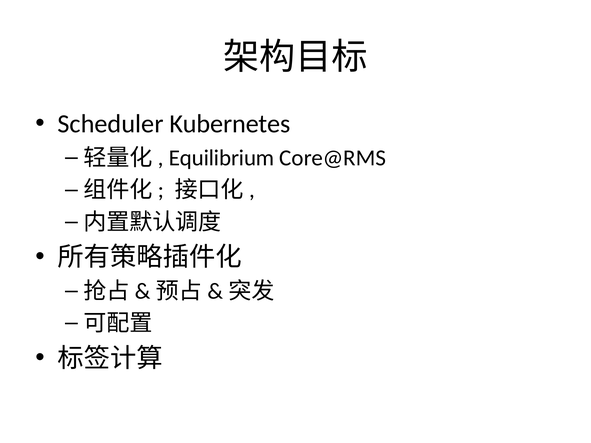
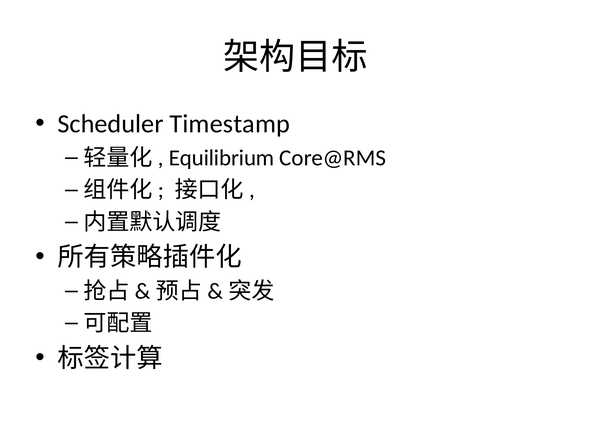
Kubernetes: Kubernetes -> Timestamp (230, 124)
